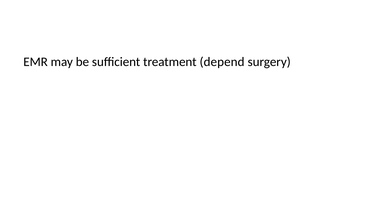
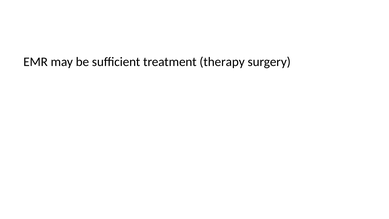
depend: depend -> therapy (222, 62)
